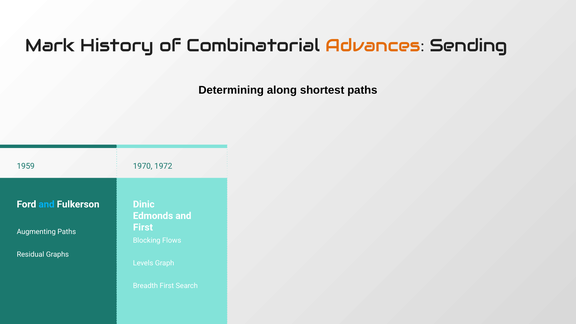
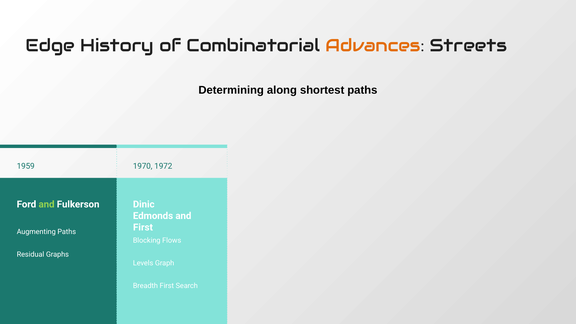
Mark: Mark -> Edge (50, 46)
Sending: Sending -> Streets (468, 46)
and colour: light blue -> light green (47, 204)
